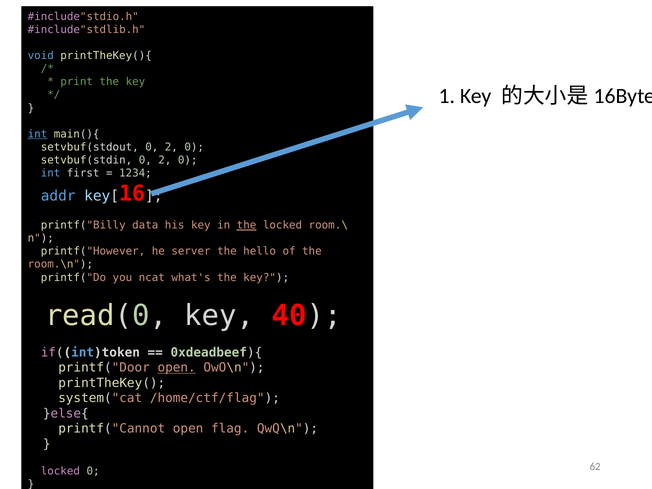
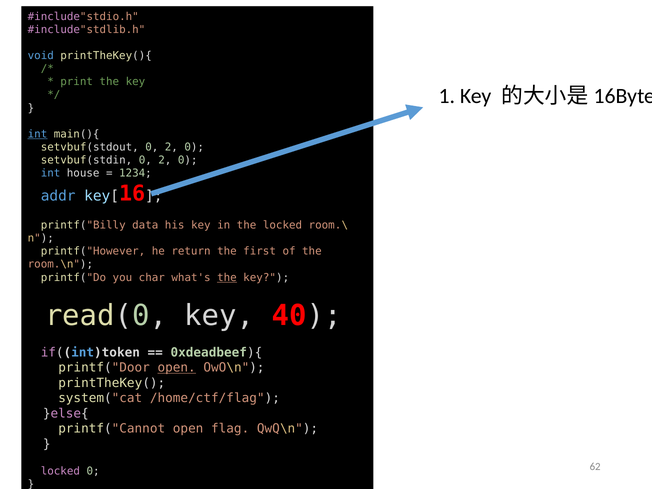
first: first -> house (83, 173)
the underline: present -> none (247, 225)
server: server -> return (191, 251)
hello: hello -> first (260, 251)
ncat: ncat -> char (152, 277)
the underline: none -> present (227, 277)
